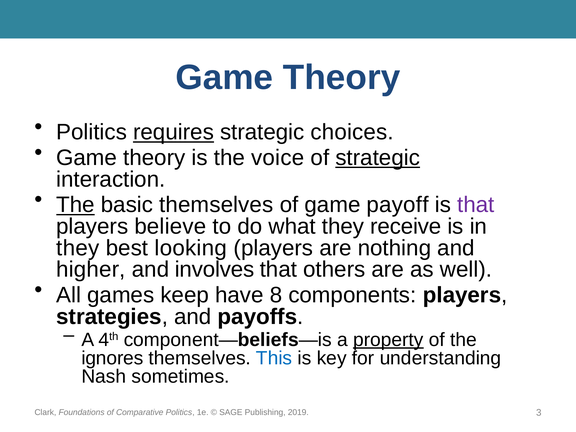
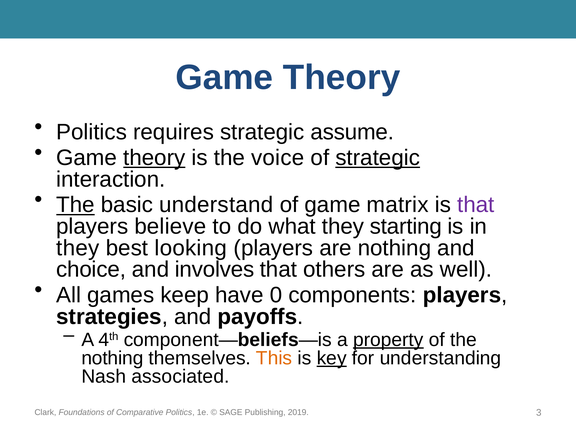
requires underline: present -> none (173, 132)
choices: choices -> assume (352, 132)
theory underline: none -> present (154, 158)
basic themselves: themselves -> understand (216, 205)
payoff: payoff -> matrix (398, 205)
receive: receive -> starting (406, 226)
higher: higher -> choice (91, 269)
8: 8 -> 0 (276, 295)
ignores: ignores -> nothing (112, 358)
This colour: blue -> orange (274, 358)
key underline: none -> present (332, 358)
sometimes: sometimes -> associated (180, 377)
